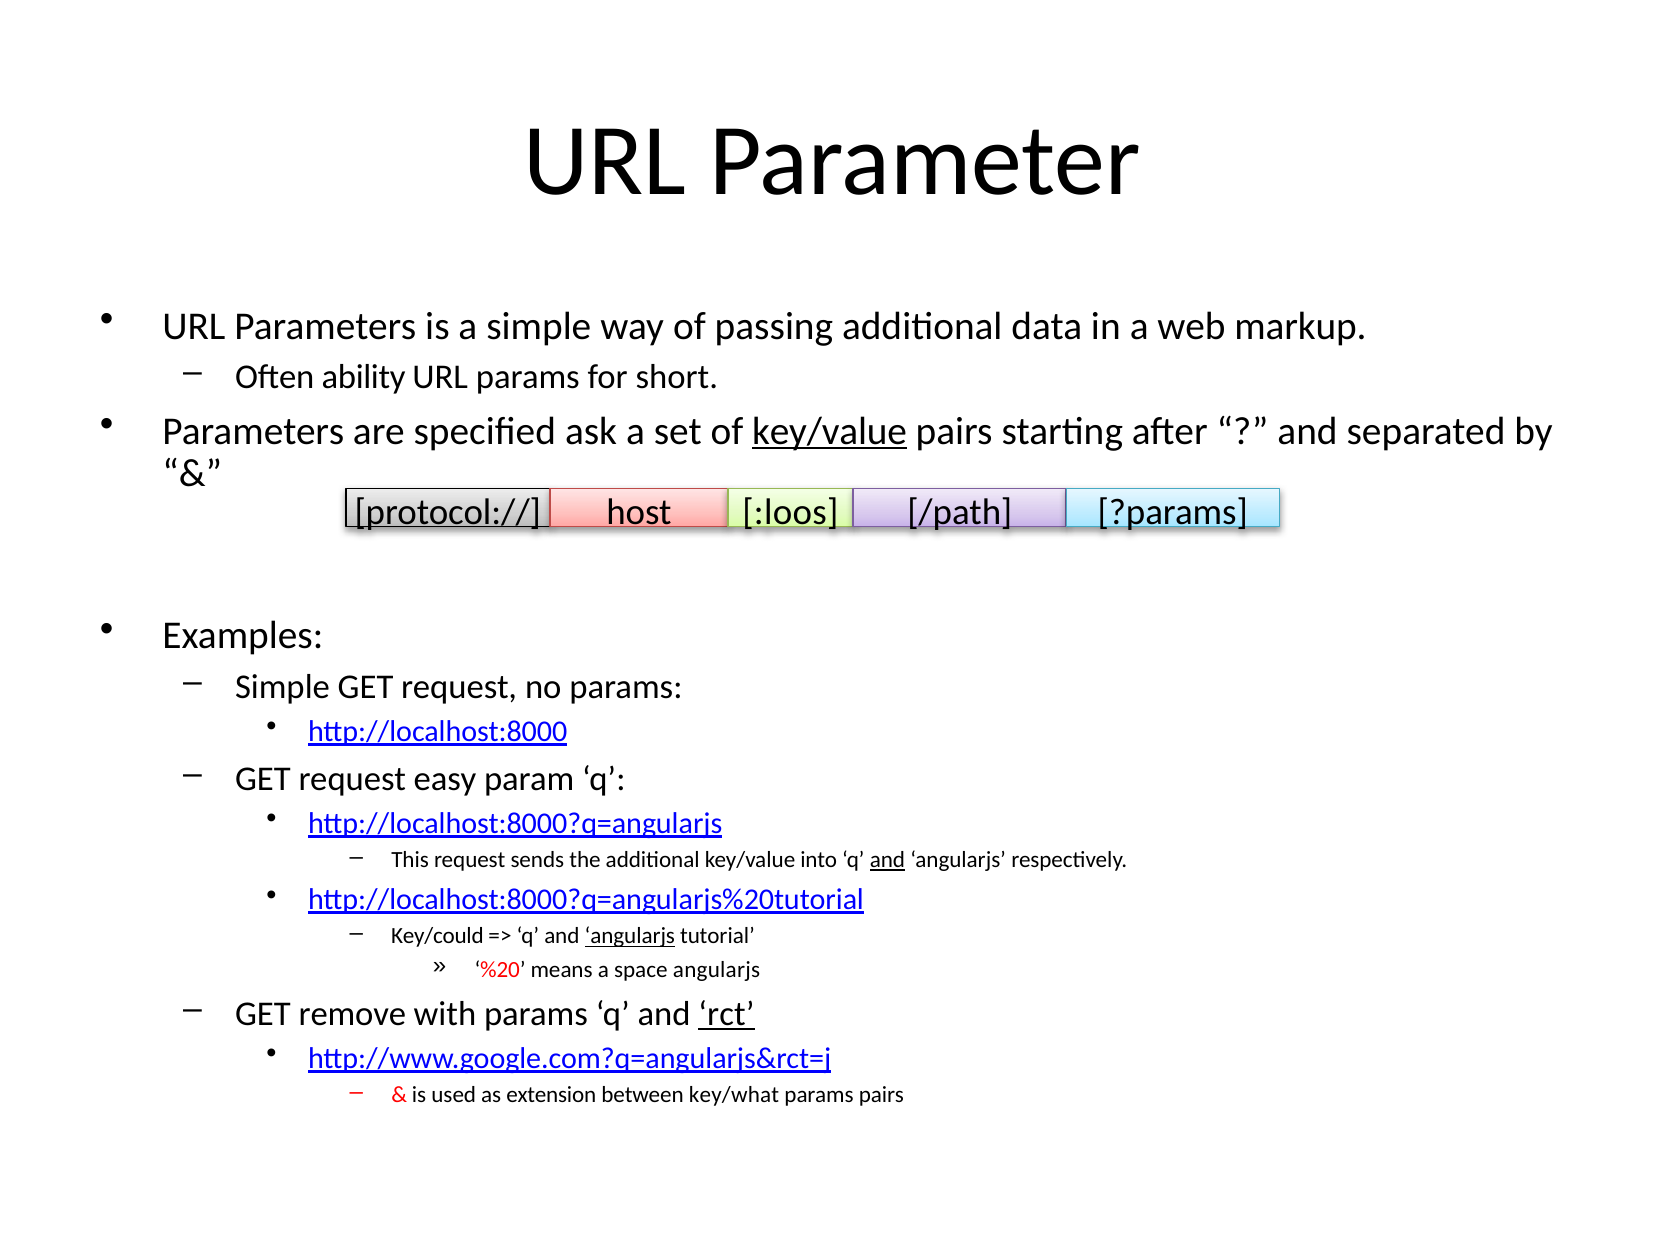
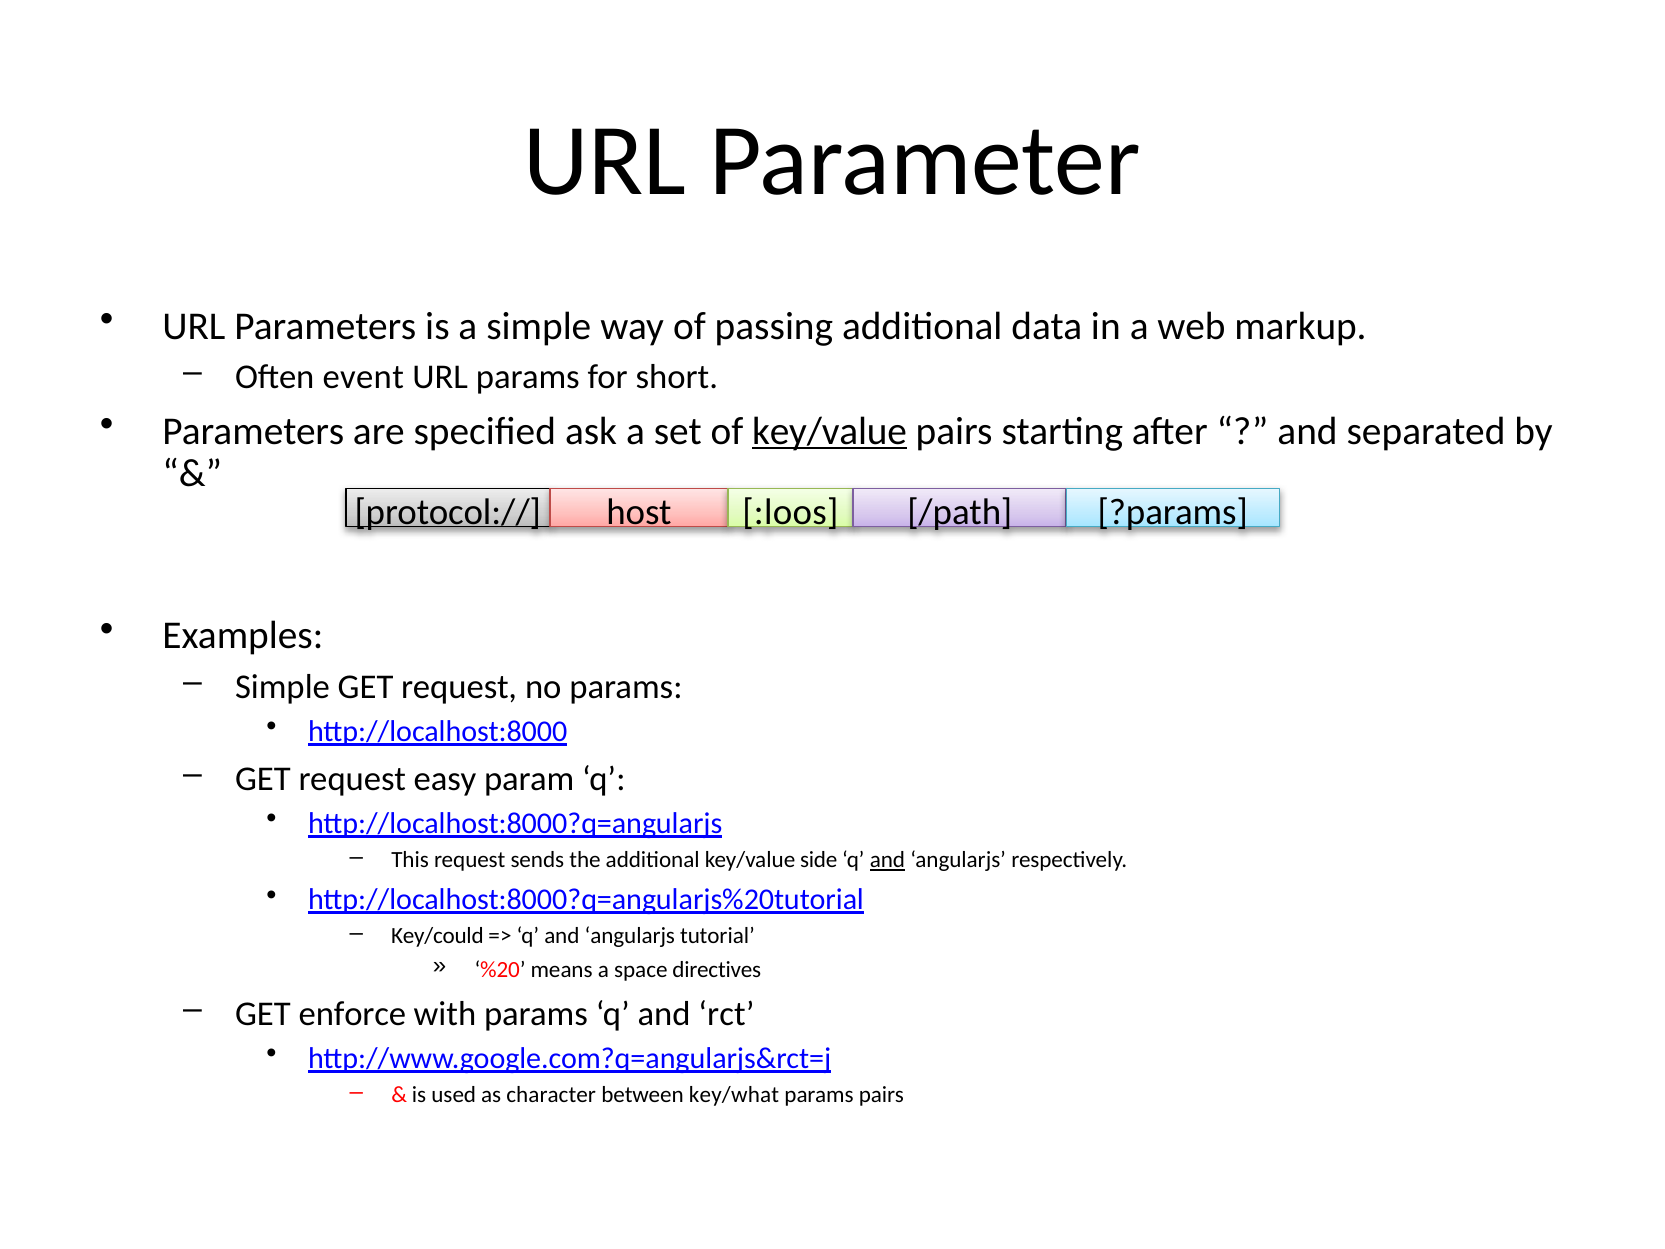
ability: ability -> event (363, 377)
into: into -> side (819, 860)
angularjs underline: present -> none (630, 936)
space angularjs: angularjs -> directives (717, 969)
remove: remove -> enforce (352, 1014)
rct underline: present -> none (726, 1014)
extension: extension -> character (551, 1095)
